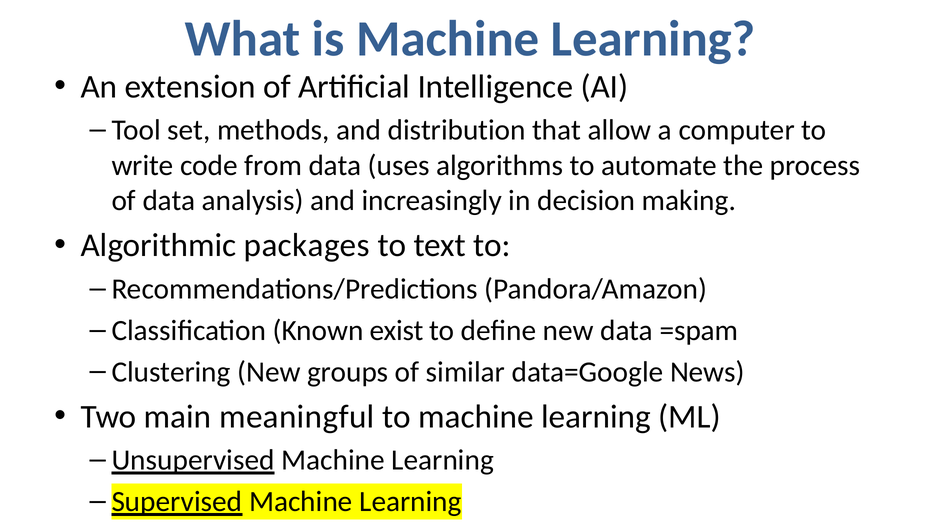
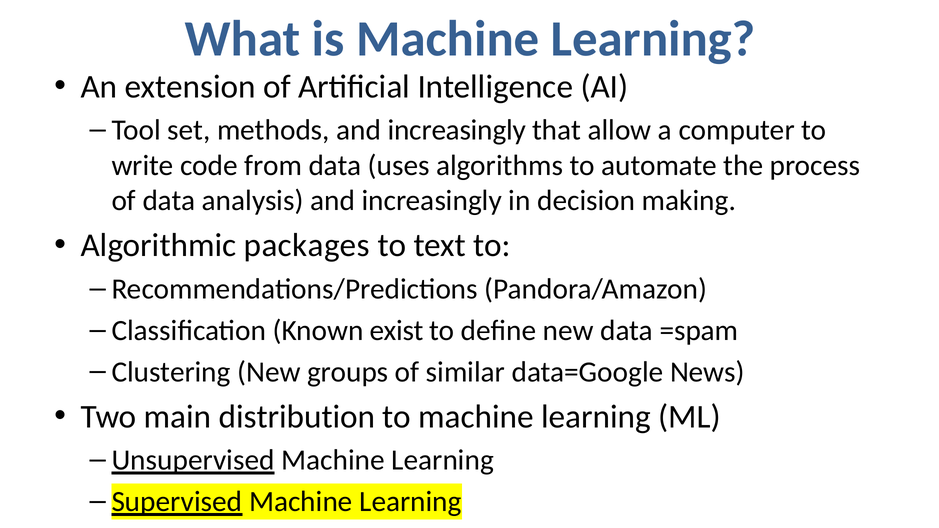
methods and distribution: distribution -> increasingly (457, 130)
meaningful: meaningful -> distribution (297, 417)
